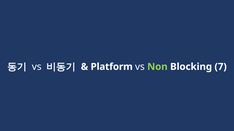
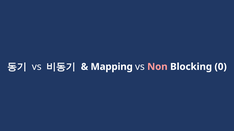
Platform: Platform -> Mapping (112, 67)
Non colour: light green -> pink (157, 67)
7: 7 -> 0 (221, 67)
